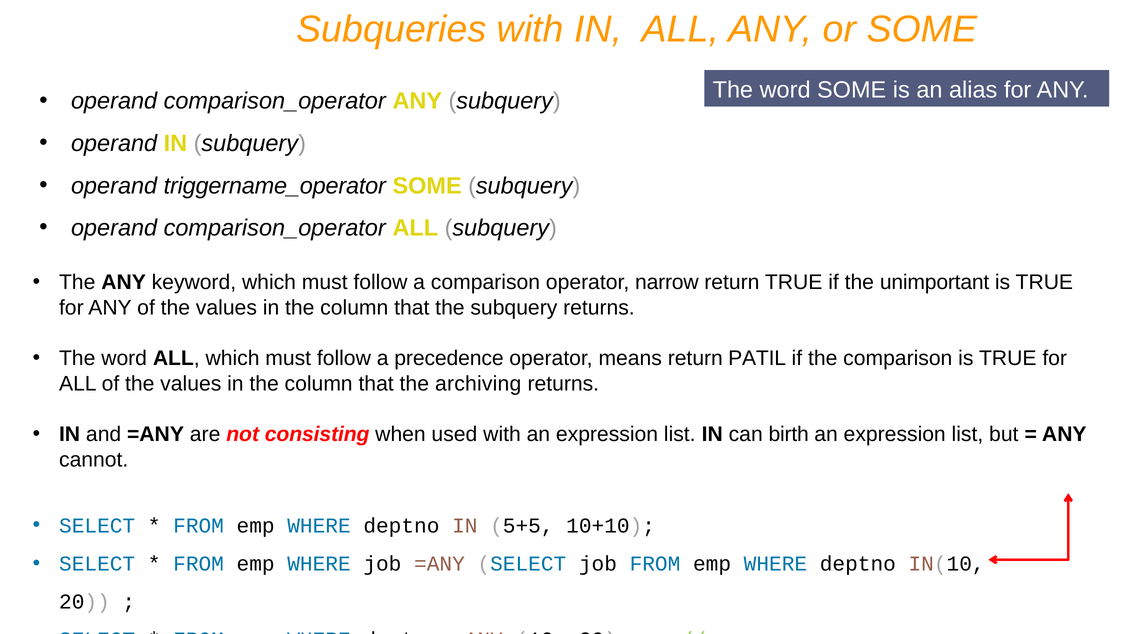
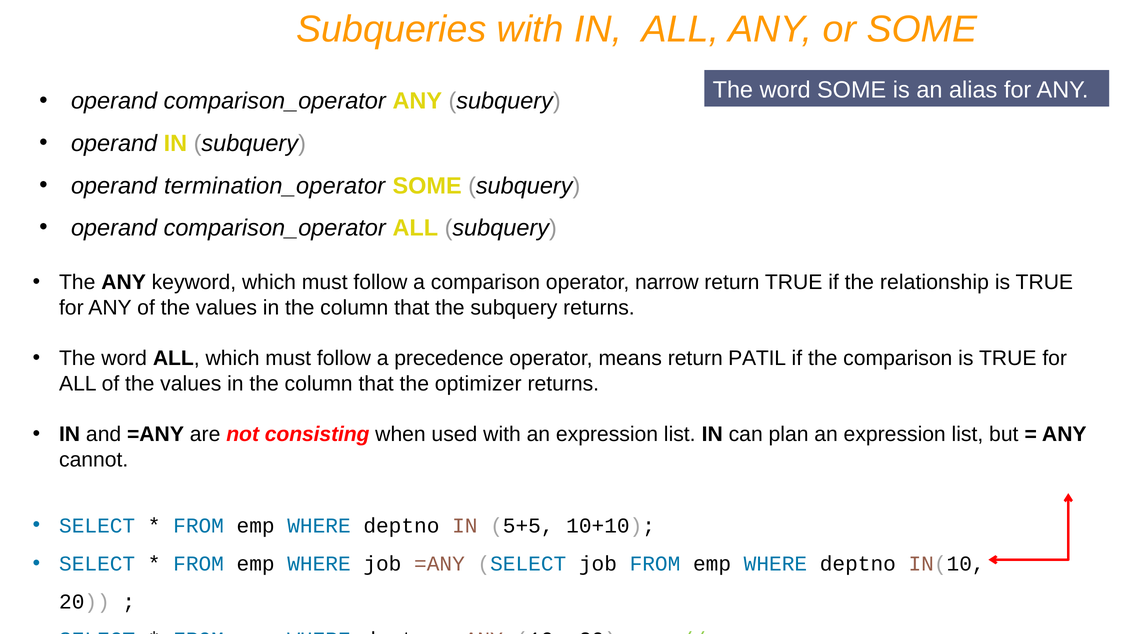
triggername_operator: triggername_operator -> termination_operator (275, 186)
unimportant: unimportant -> relationship (934, 282)
archiving: archiving -> optimizer (478, 384)
birth: birth -> plan (789, 434)
